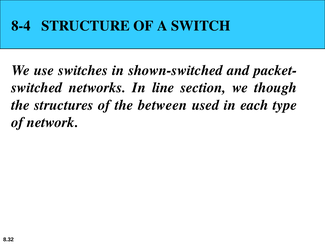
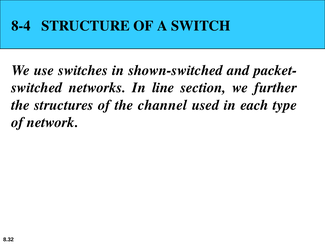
though: though -> further (276, 88)
between: between -> channel (163, 105)
